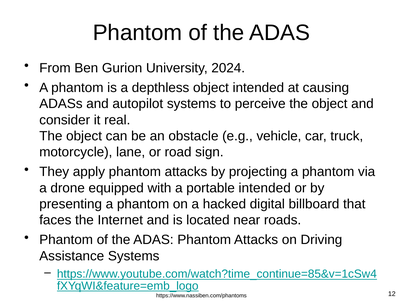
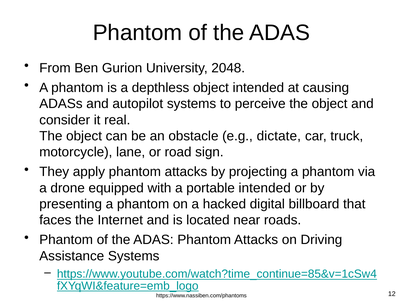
2024: 2024 -> 2048 (228, 68)
vehicle: vehicle -> dictate (279, 136)
